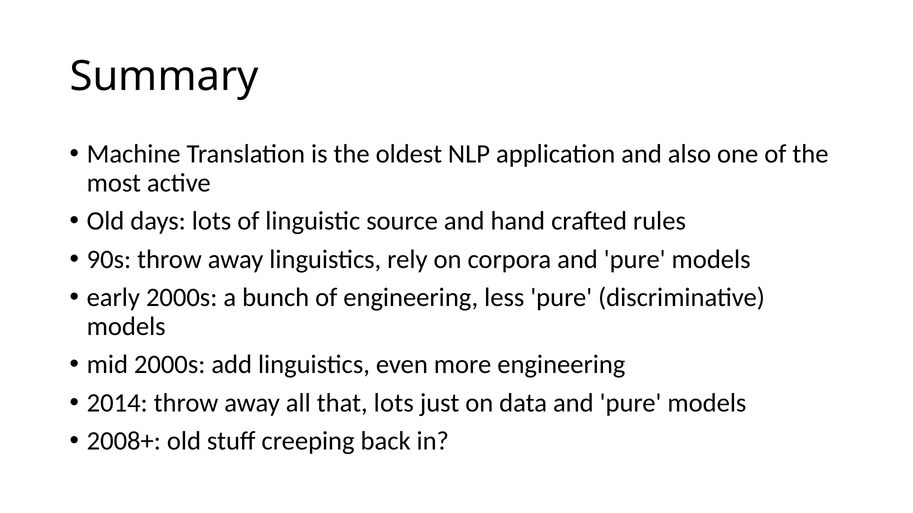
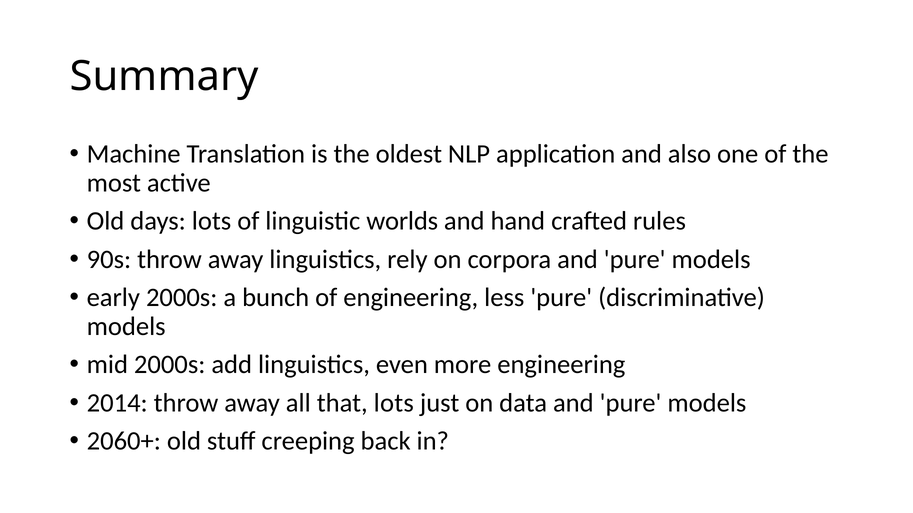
source: source -> worlds (402, 221)
2008+: 2008+ -> 2060+ (124, 442)
